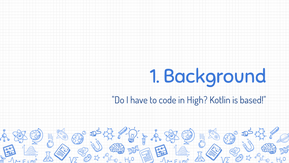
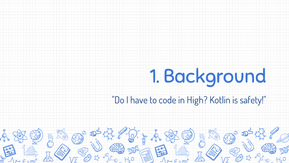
based: based -> safety (253, 100)
